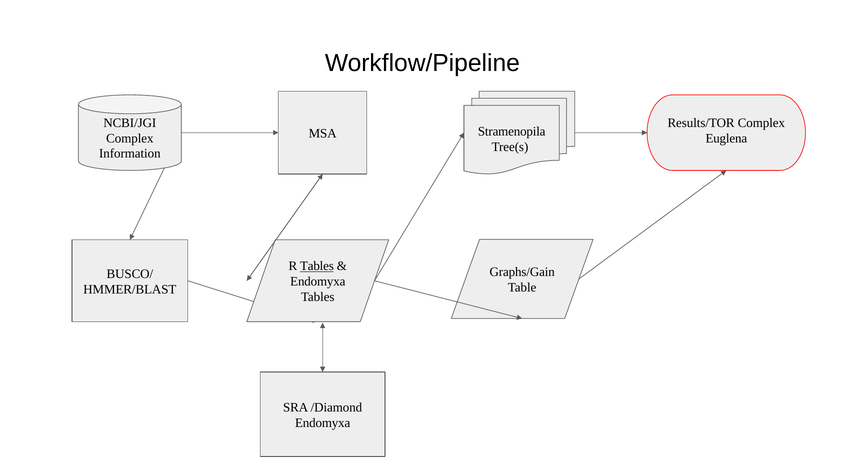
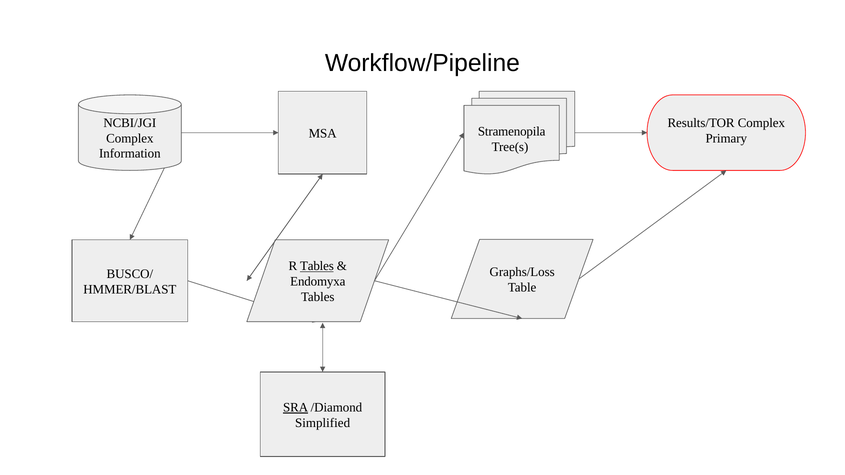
Euglena: Euglena -> Primary (726, 139)
Graphs/Gain: Graphs/Gain -> Graphs/Loss (522, 272)
SRA underline: none -> present (296, 408)
Endomyxa: Endomyxa -> Simplified (323, 423)
